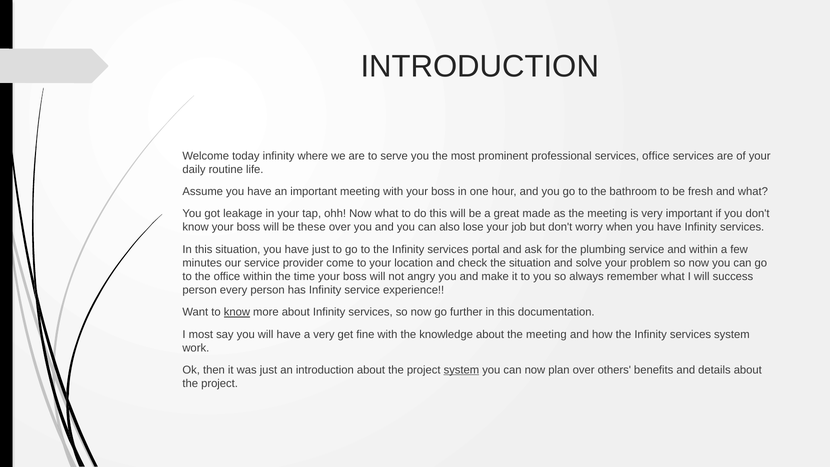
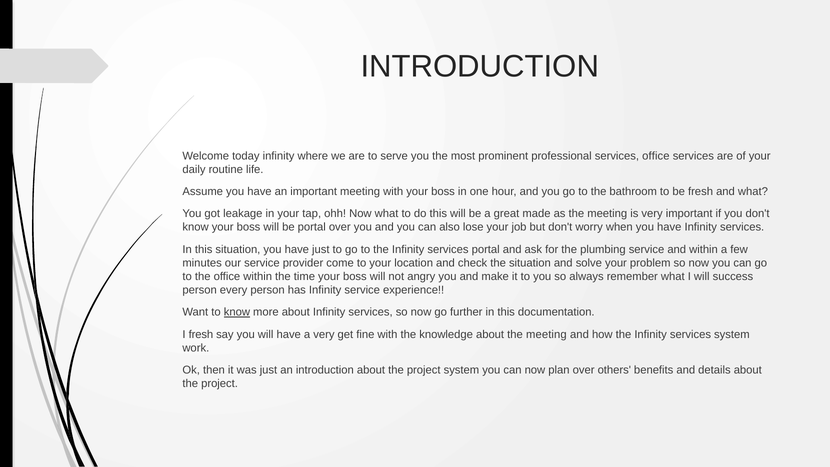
be these: these -> portal (312, 227)
I most: most -> fresh (201, 334)
system underline: present -> none (461, 370)
